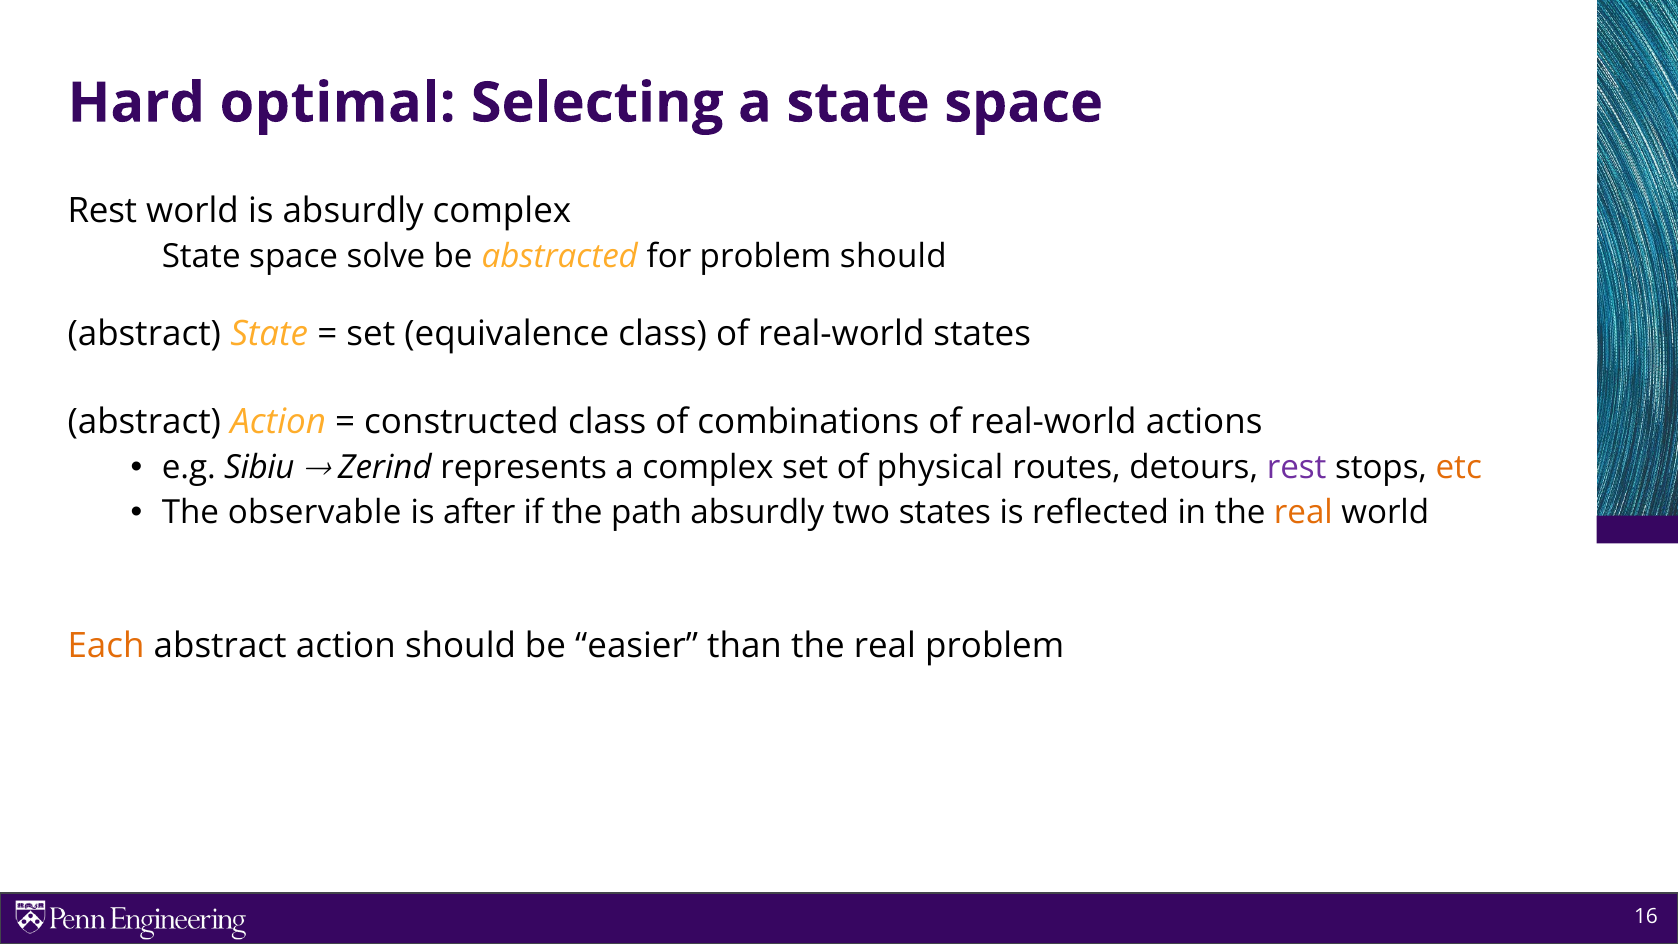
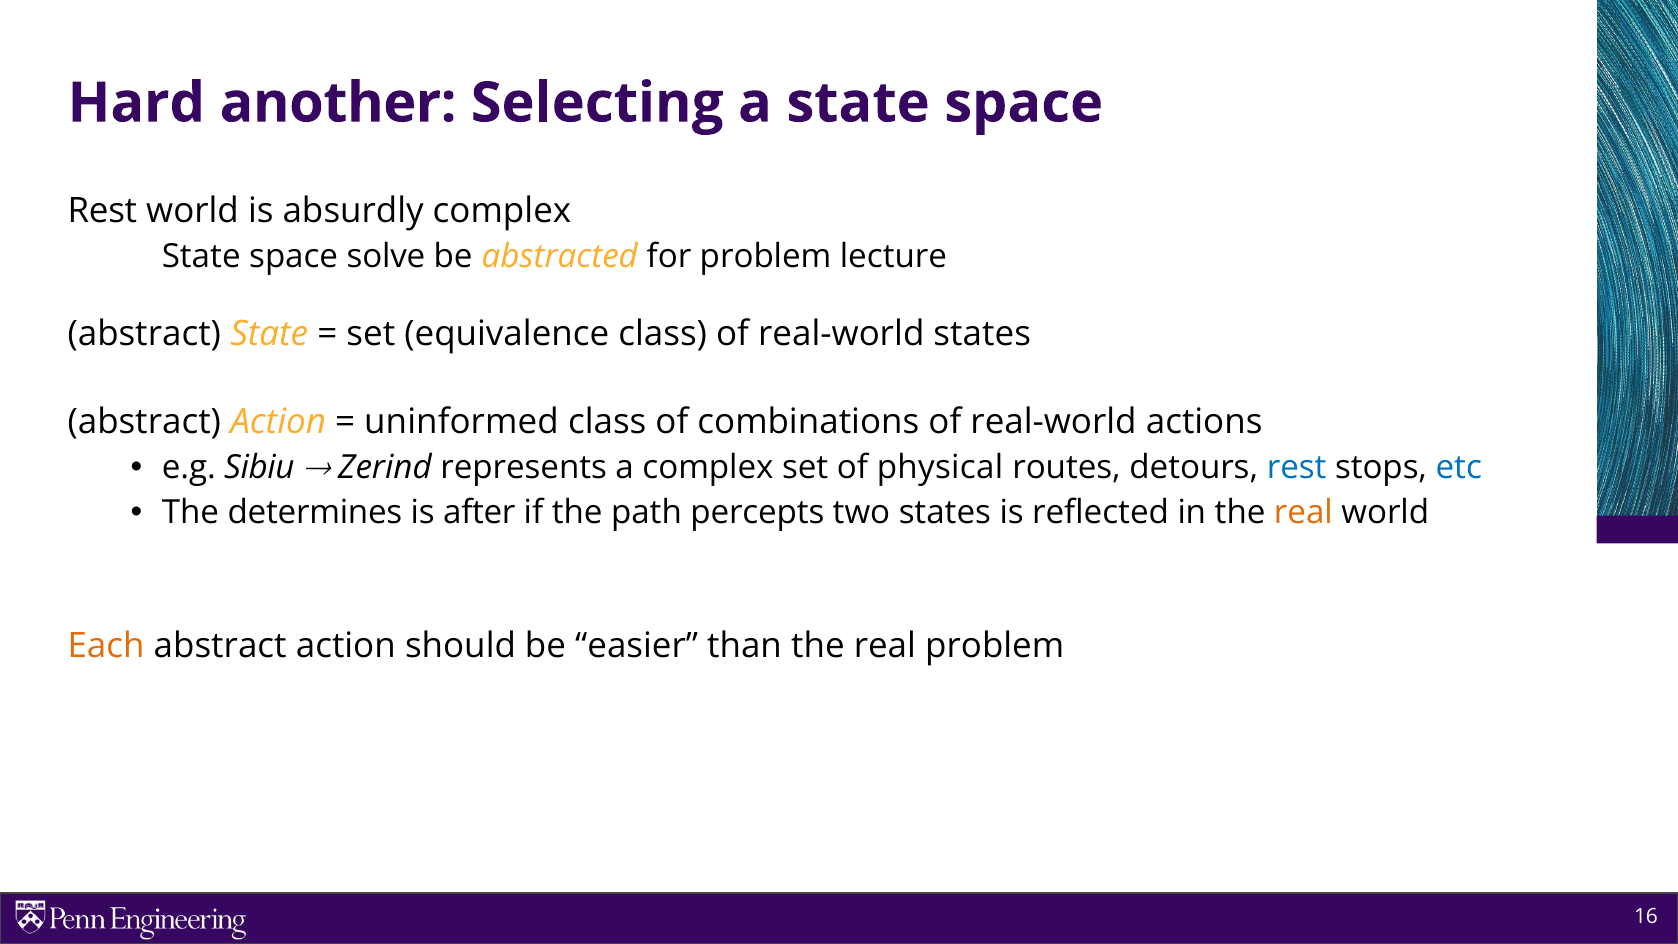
optimal: optimal -> another (338, 103)
problem should: should -> lecture (893, 256)
constructed: constructed -> uninformed (461, 422)
rest colour: purple -> blue (1297, 468)
etc colour: orange -> blue (1459, 468)
observable: observable -> determines (315, 512)
path absurdly: absurdly -> percepts (757, 512)
